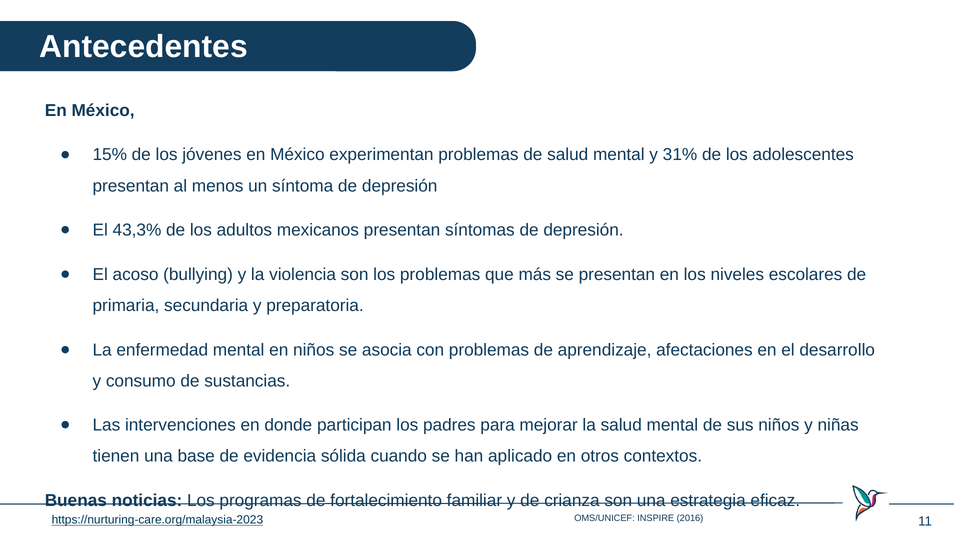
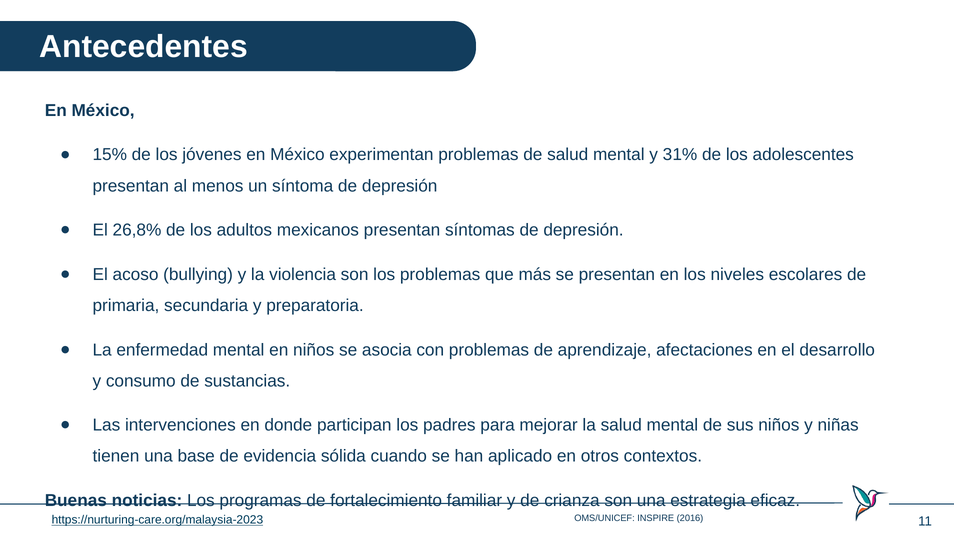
43,3%: 43,3% -> 26,8% (137, 230)
